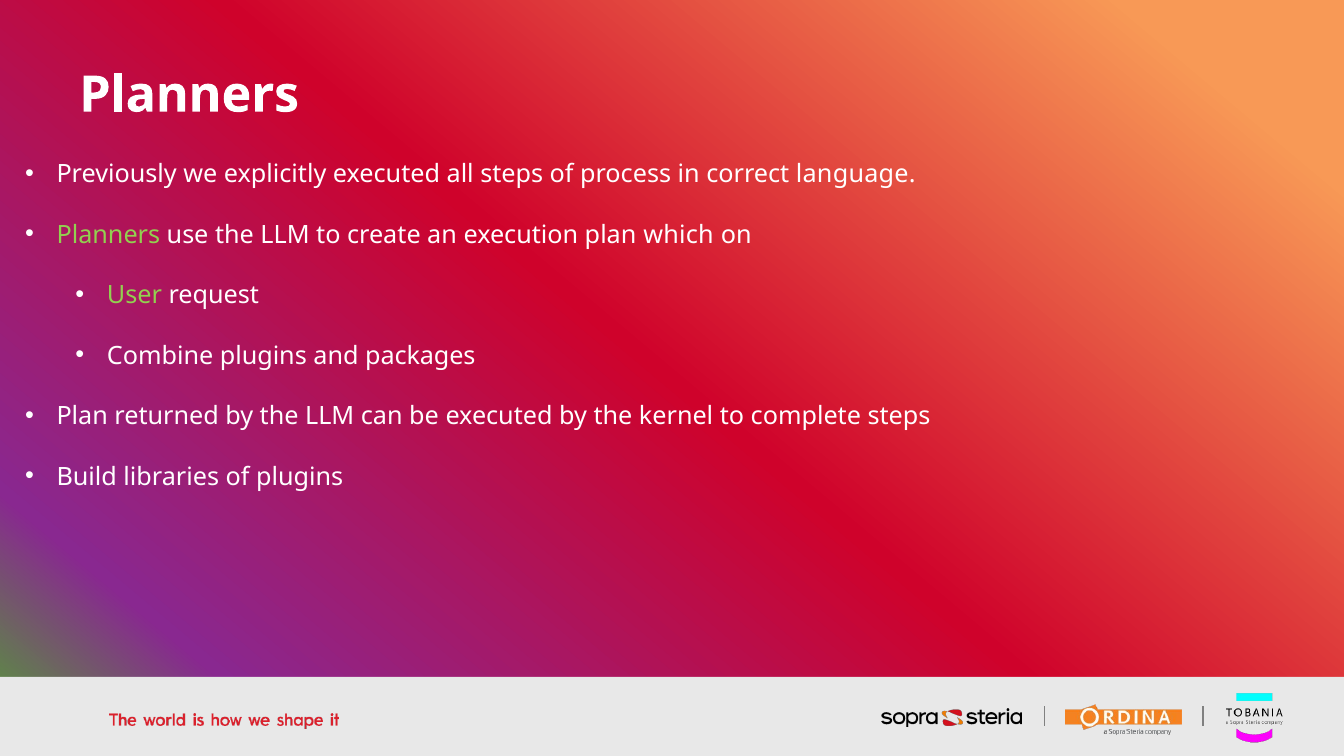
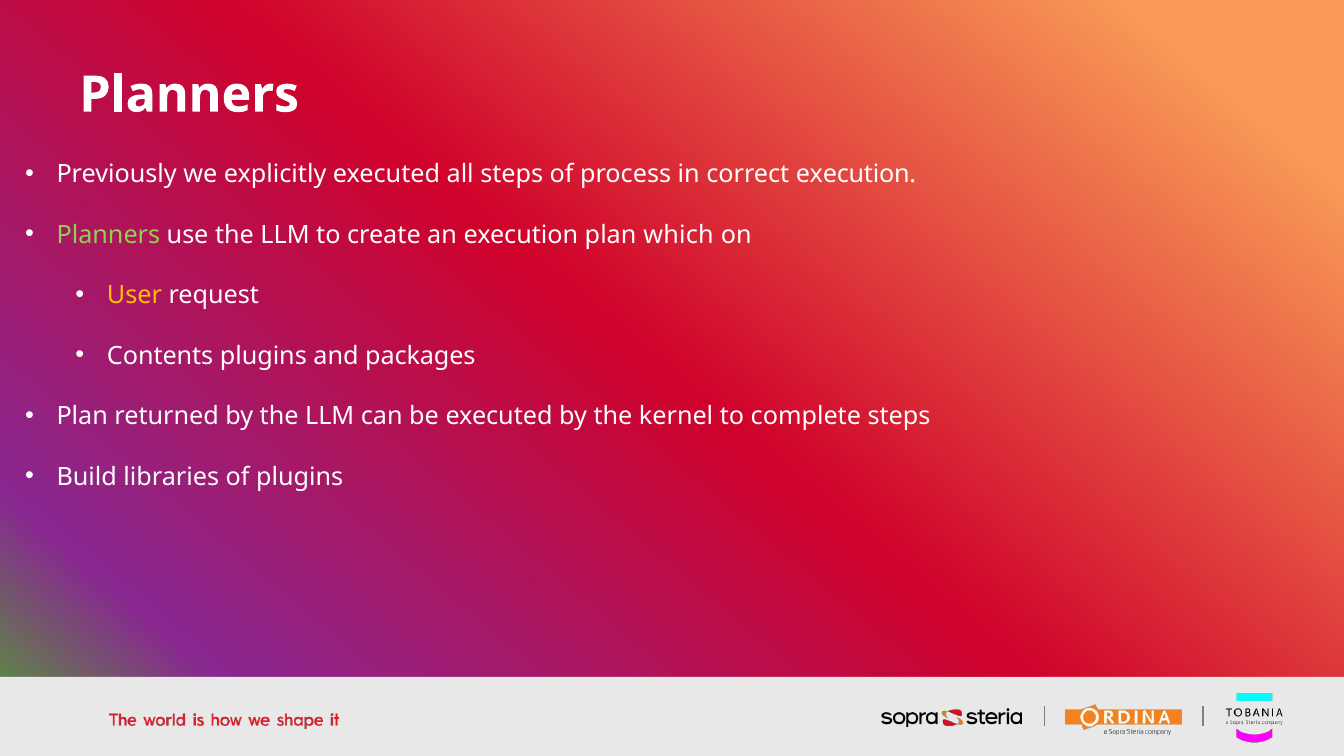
correct language: language -> execution (856, 175)
User colour: light green -> yellow (135, 296)
Combine: Combine -> Contents (160, 356)
